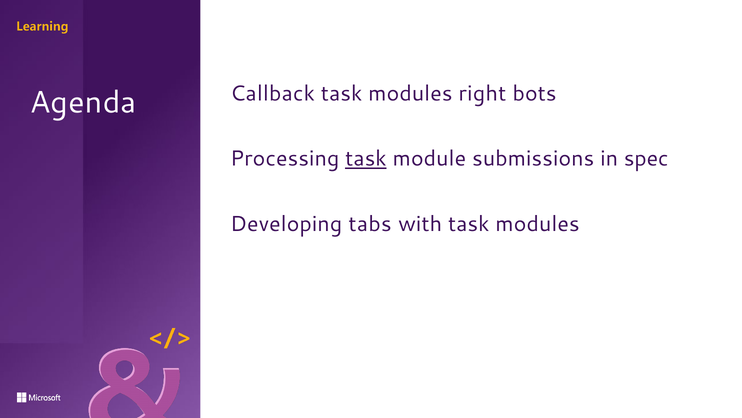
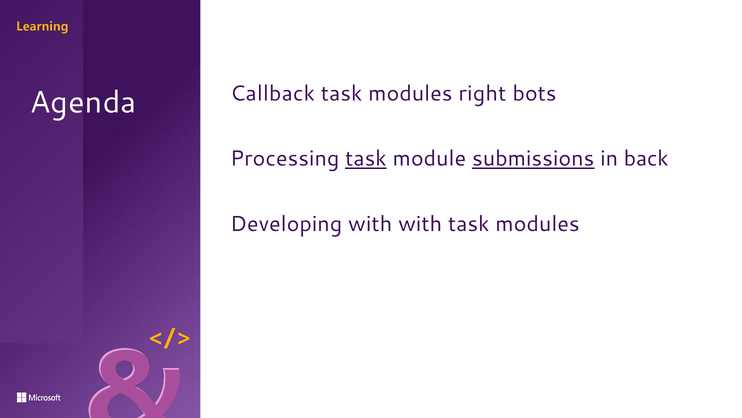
submissions underline: none -> present (533, 159)
spec: spec -> back (646, 159)
Developing tabs: tabs -> with (370, 224)
